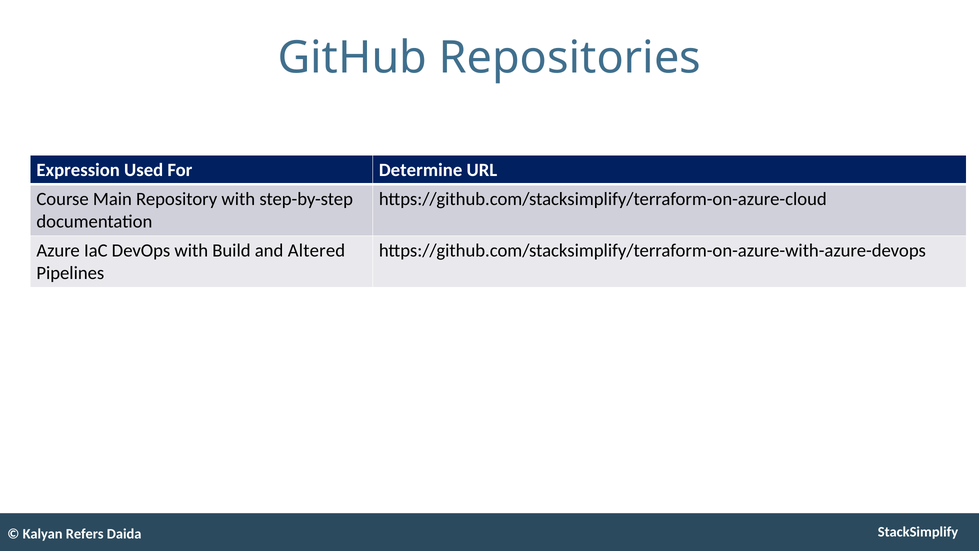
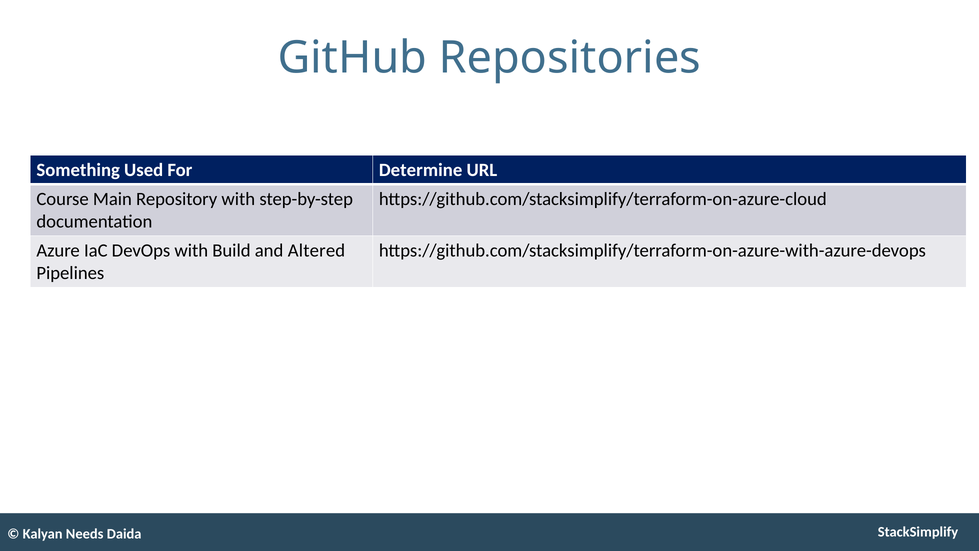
Expression: Expression -> Something (78, 170)
Refers: Refers -> Needs (85, 534)
